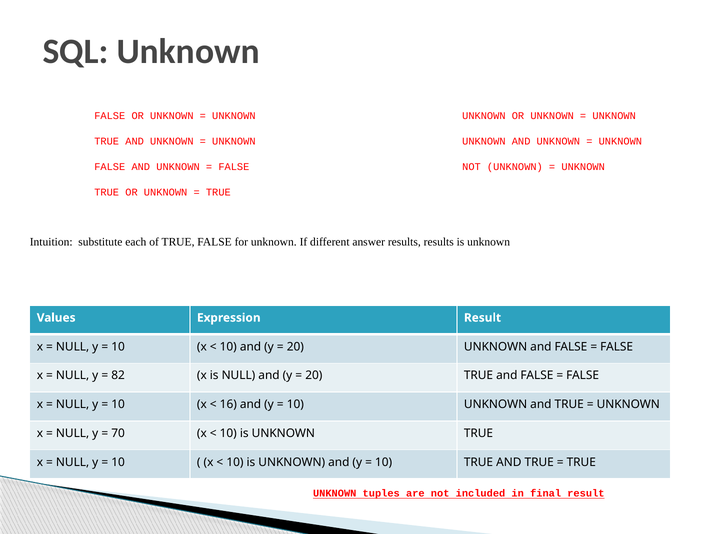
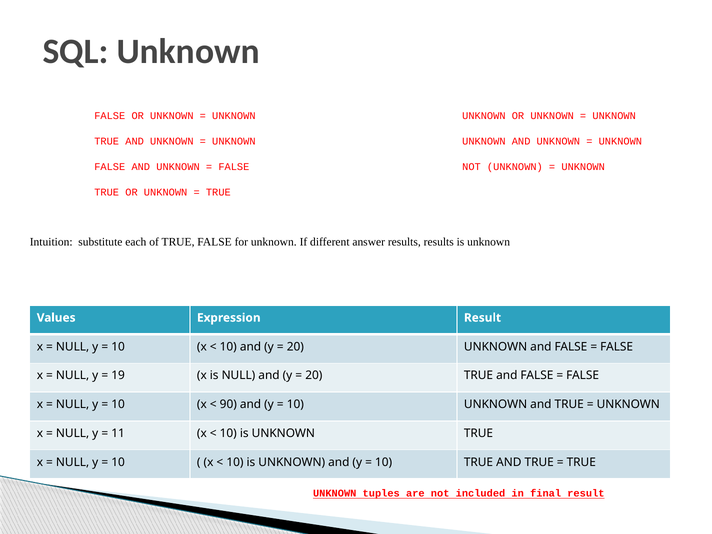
82: 82 -> 19 (118, 376)
16: 16 -> 90 (228, 404)
70: 70 -> 11 (118, 433)
